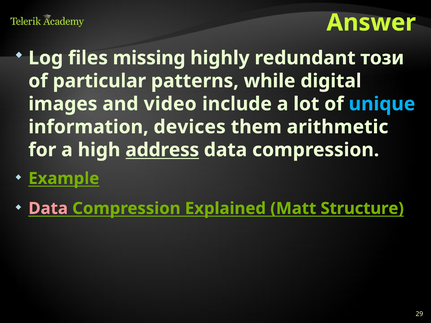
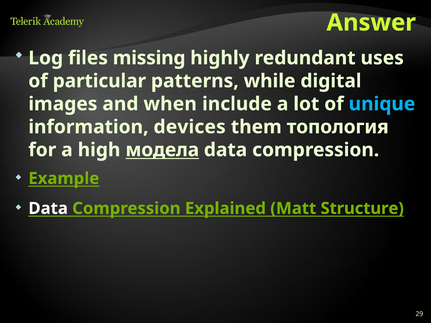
този: този -> uses (382, 58)
video: video -> when (170, 104)
arithmetic: arithmetic -> топология (338, 127)
address: address -> модела (162, 150)
Data colour: pink -> white (48, 209)
